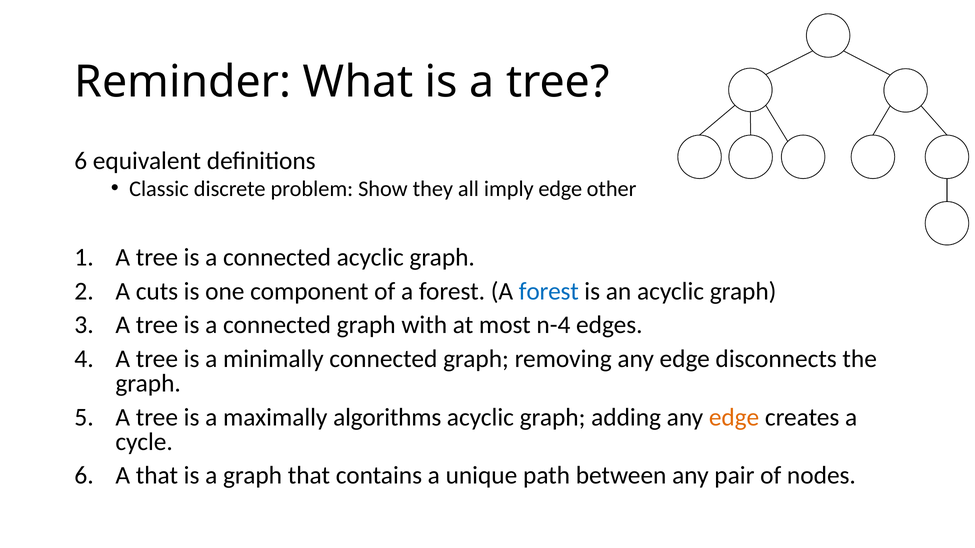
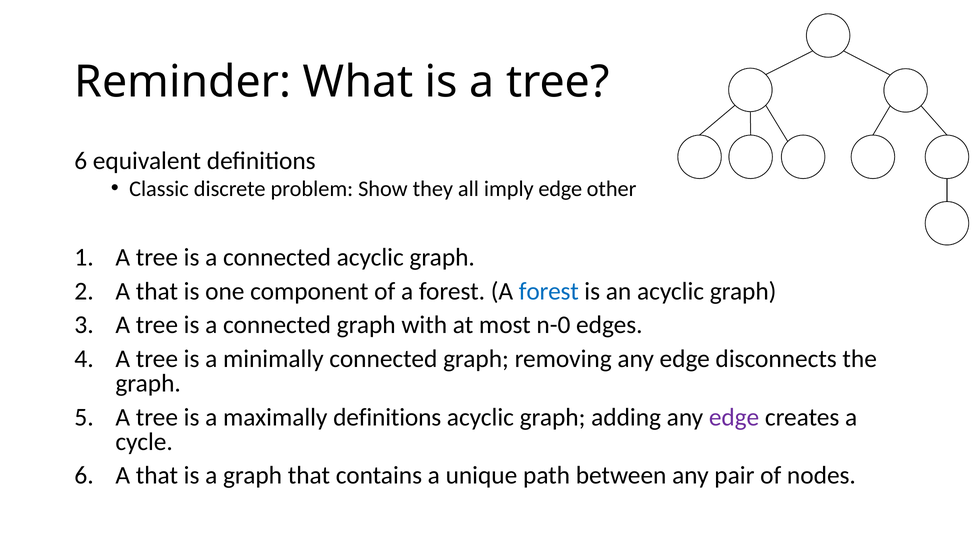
cuts: cuts -> that (157, 291)
n-4: n-4 -> n-0 (553, 325)
maximally algorithms: algorithms -> definitions (387, 417)
edge colour: orange -> purple (734, 417)
